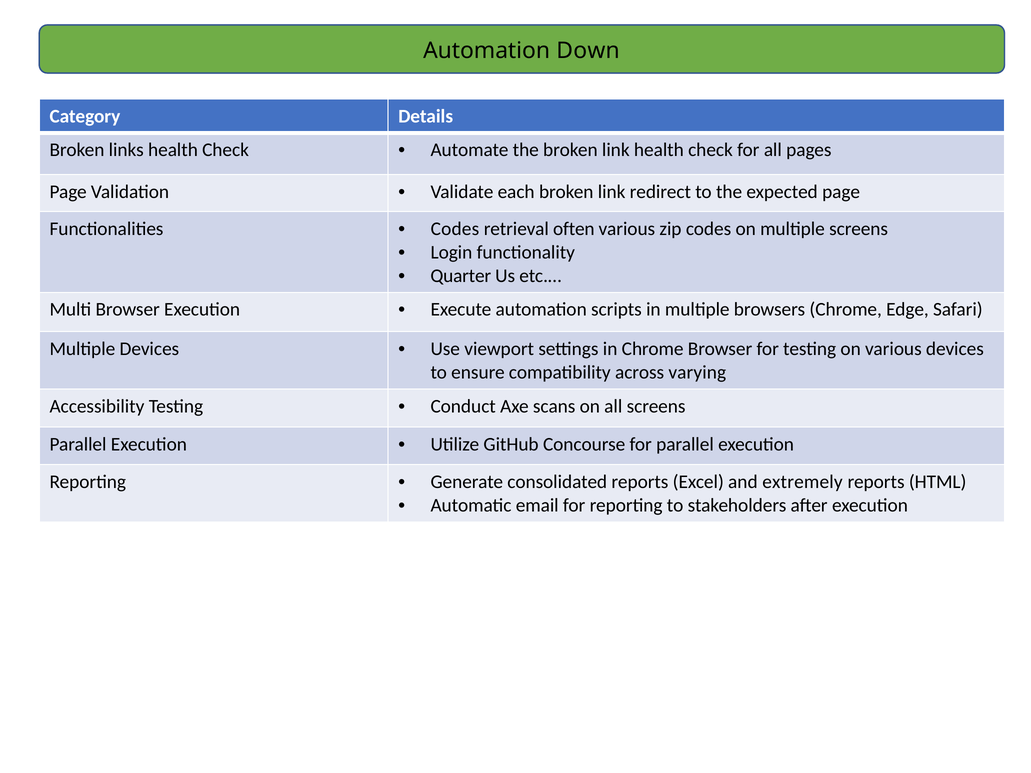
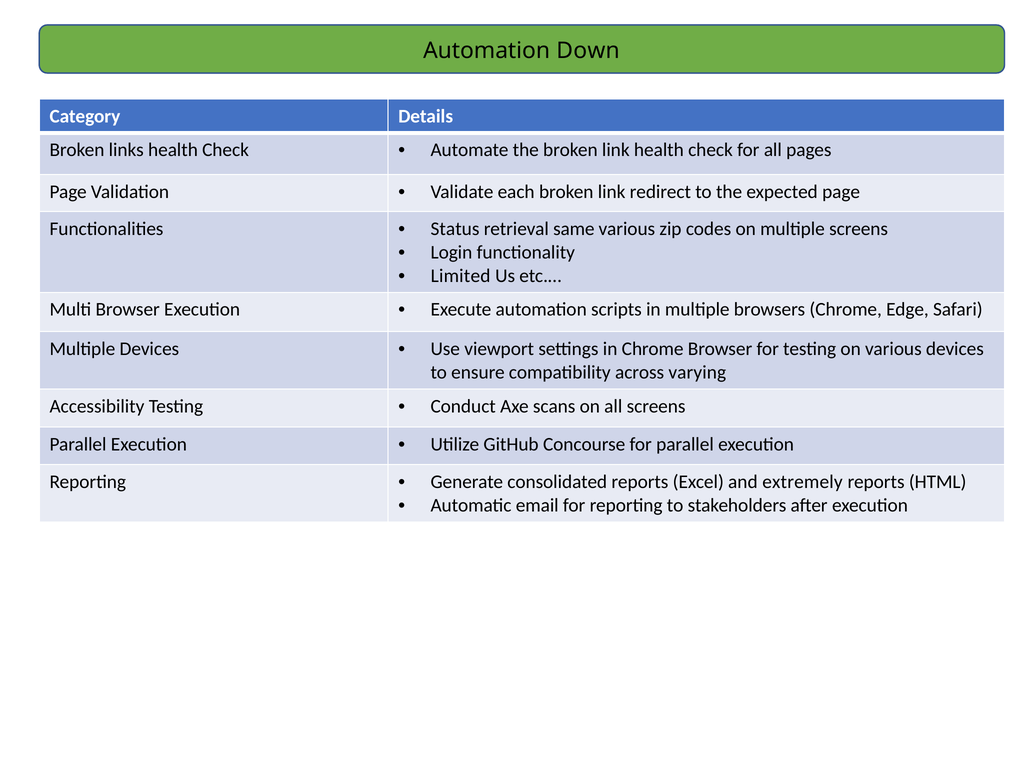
Codes: Codes -> Status (455, 229)
often: often -> same (574, 229)
Quarter: Quarter -> Limited (461, 276)
